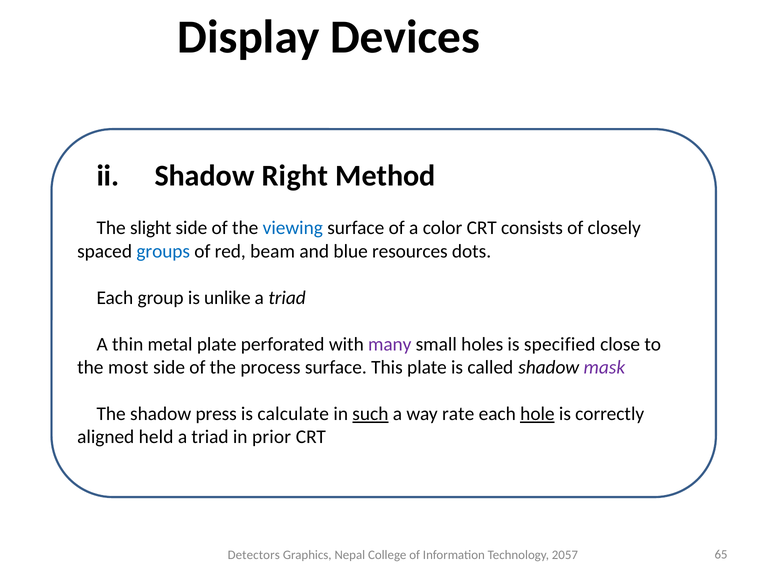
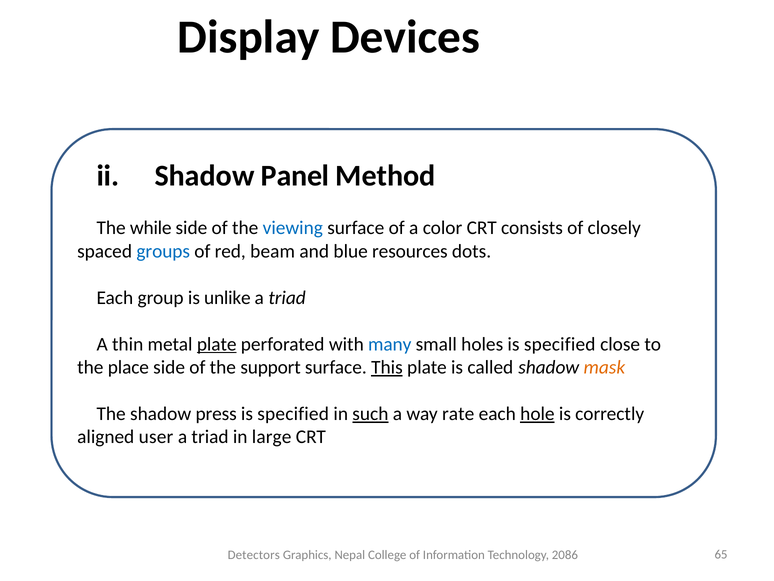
Right: Right -> Panel (295, 176)
slight: slight -> while (151, 228)
plate underline: none -> present (217, 344)
many colour: purple -> blue (390, 344)
most: most -> place (128, 367)
process: process -> support (271, 367)
This underline: none -> present (387, 367)
mask colour: purple -> orange (604, 367)
calculate: calculate -> specified (293, 413)
held: held -> user (156, 437)
prior: prior -> large (272, 437)
2057: 2057 -> 2086 (565, 554)
